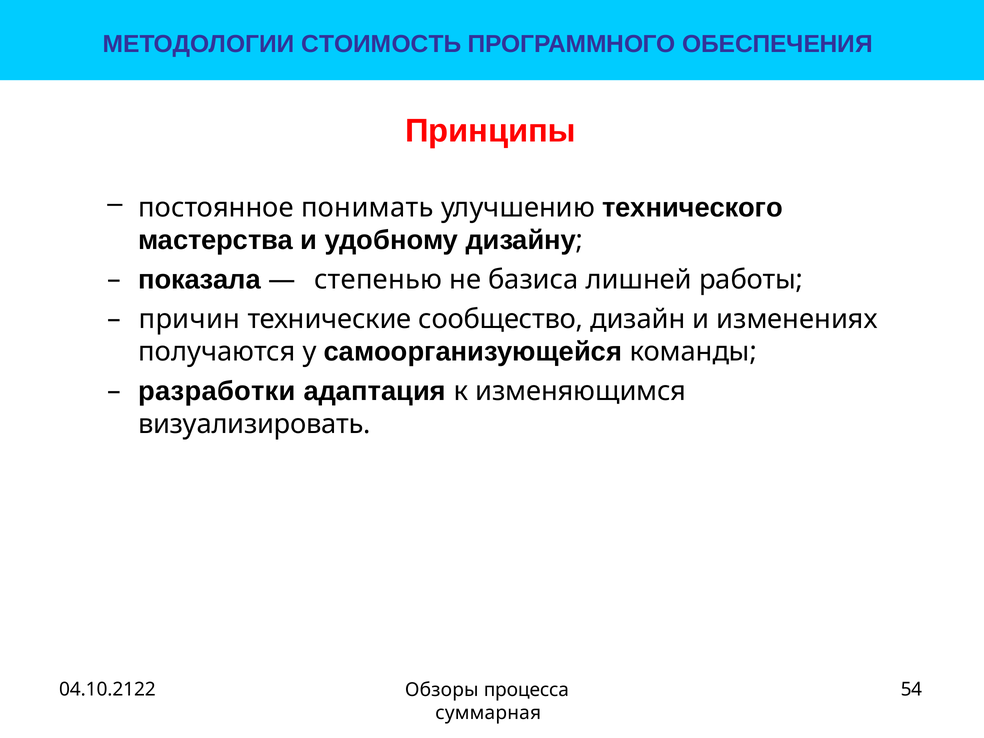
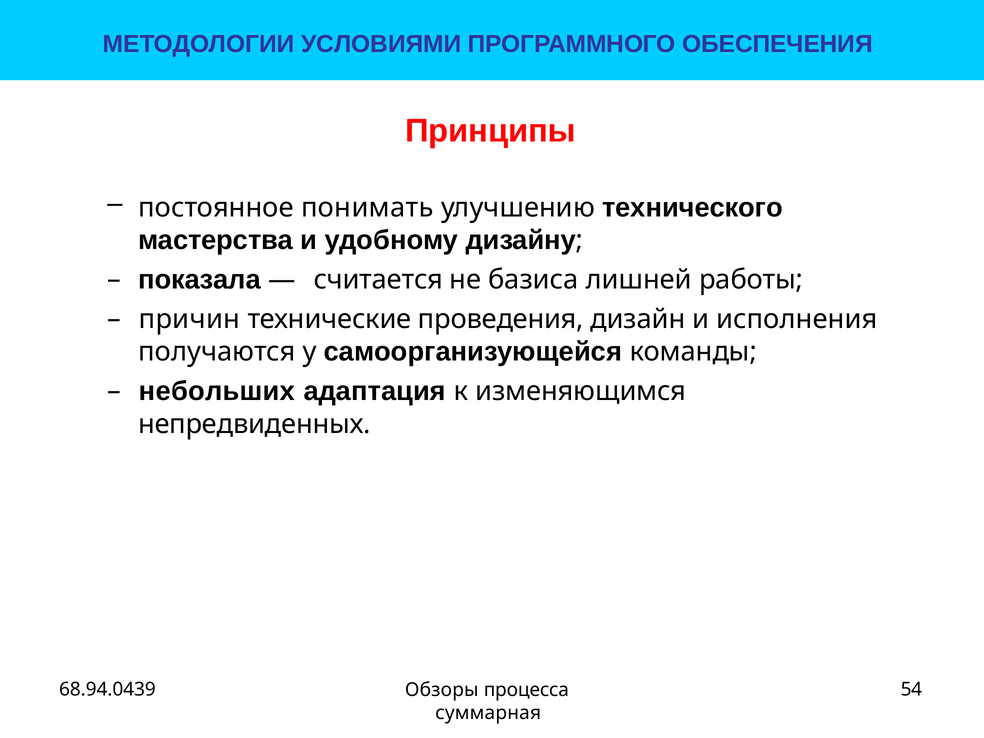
СТОИМОСТЬ: СТОИМОСТЬ -> УСЛОВИЯМИ (381, 44)
степенью: степенью -> считается (378, 280)
сообщество: сообщество -> проведения (501, 319)
изменениях: изменениях -> исполнения (797, 319)
разработки: разработки -> небольших (217, 391)
визуализировать: визуализировать -> непредвиденных (254, 424)
04.10.2122: 04.10.2122 -> 68.94.0439 (107, 689)
